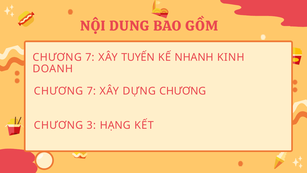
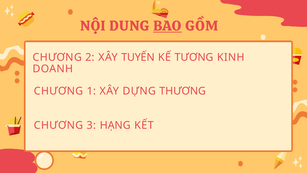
BAO underline: none -> present (167, 26)
7: 7 -> 2 (90, 57)
NHANH: NHANH -> TƯƠNG (194, 57)
7: 7 -> 1 (91, 91)
DỰNG CHƯƠNG: CHƯƠNG -> THƯƠNG (183, 91)
